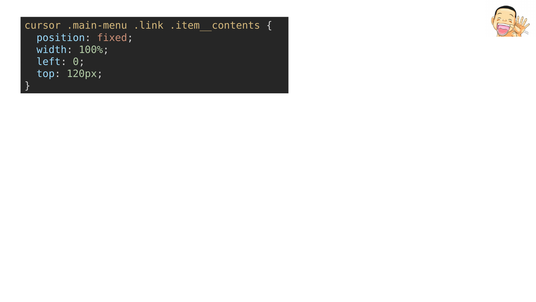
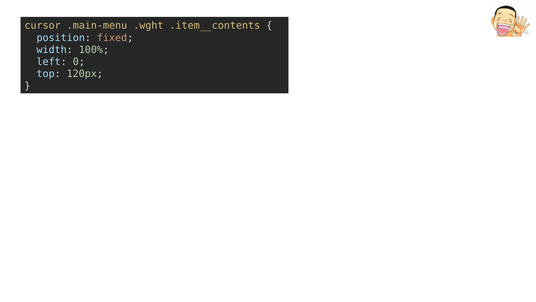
.link: .link -> .wght (148, 26)
